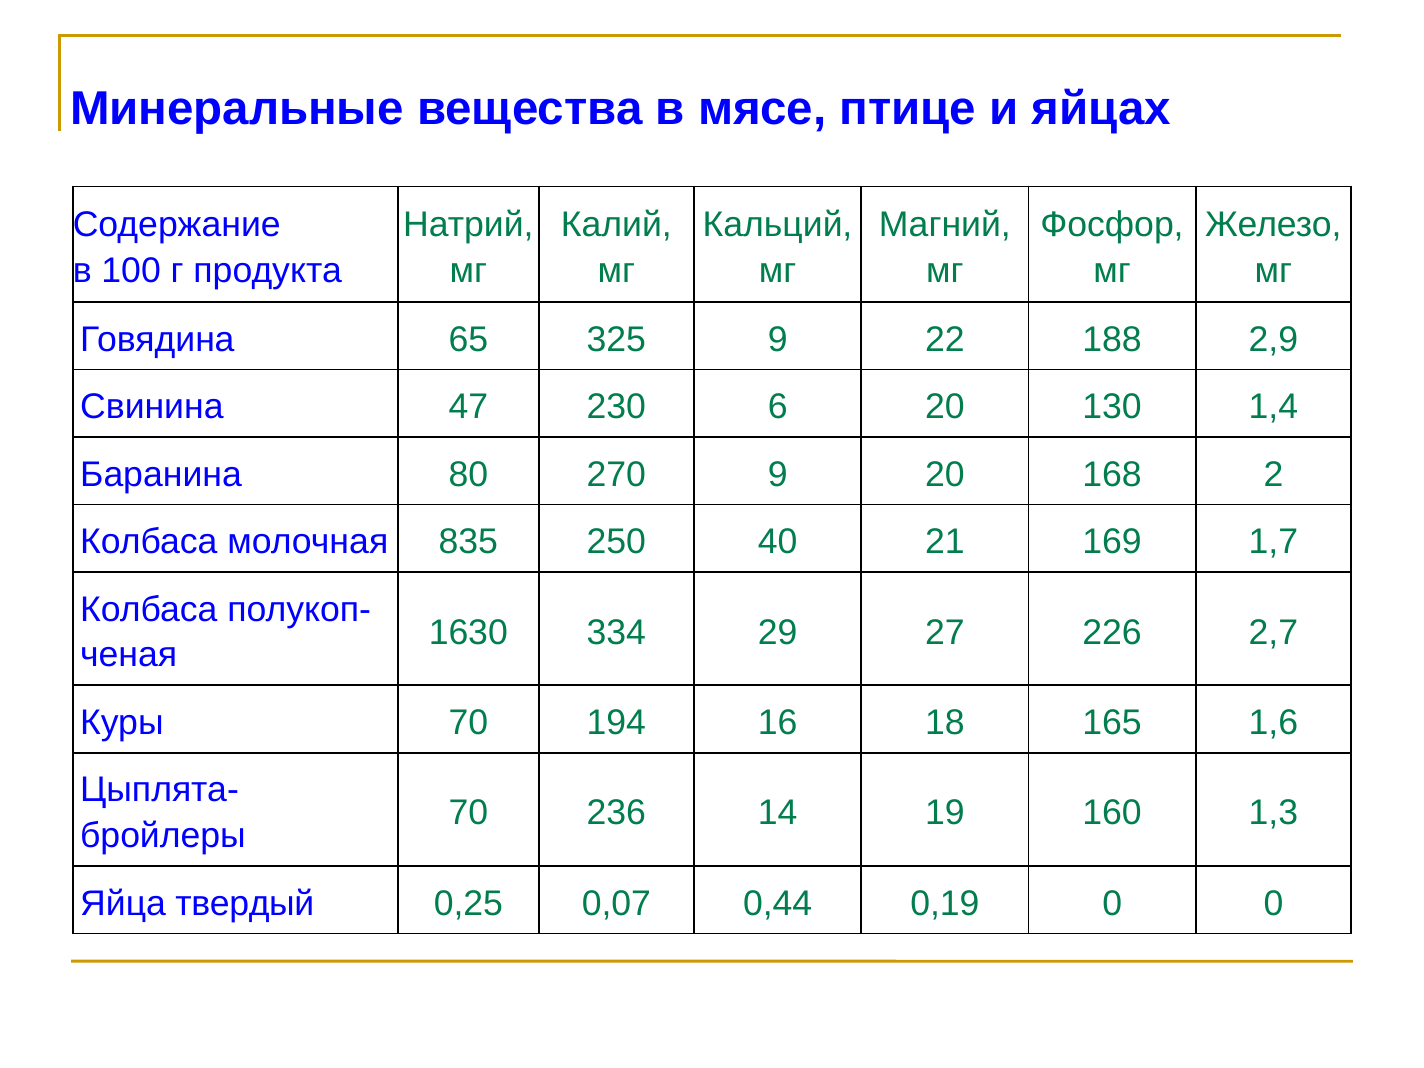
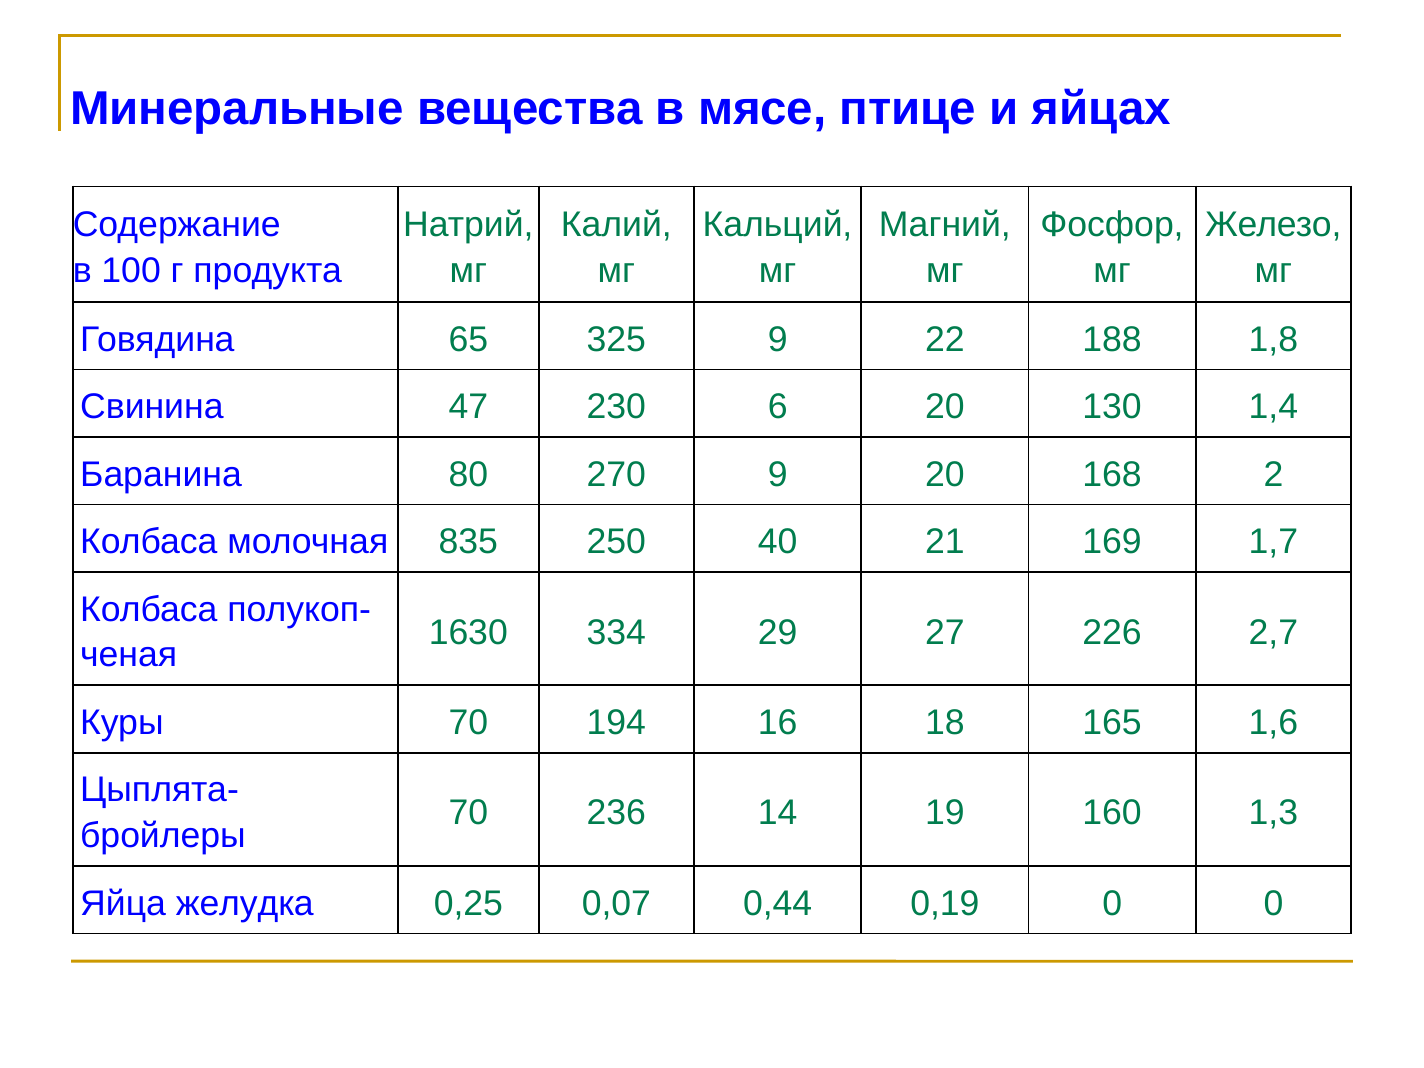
2,9: 2,9 -> 1,8 (1273, 339)
твердый: твердый -> желудка (245, 903)
